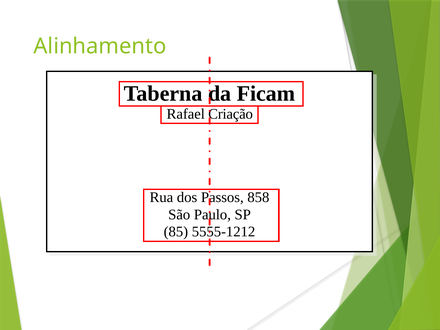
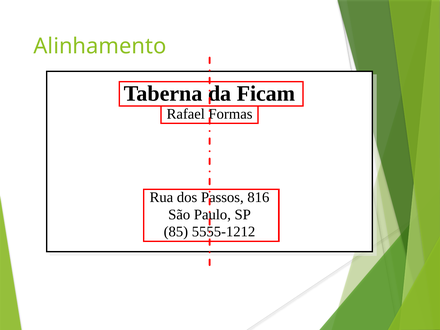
Criação: Criação -> Formas (230, 114)
858: 858 -> 816 (258, 197)
